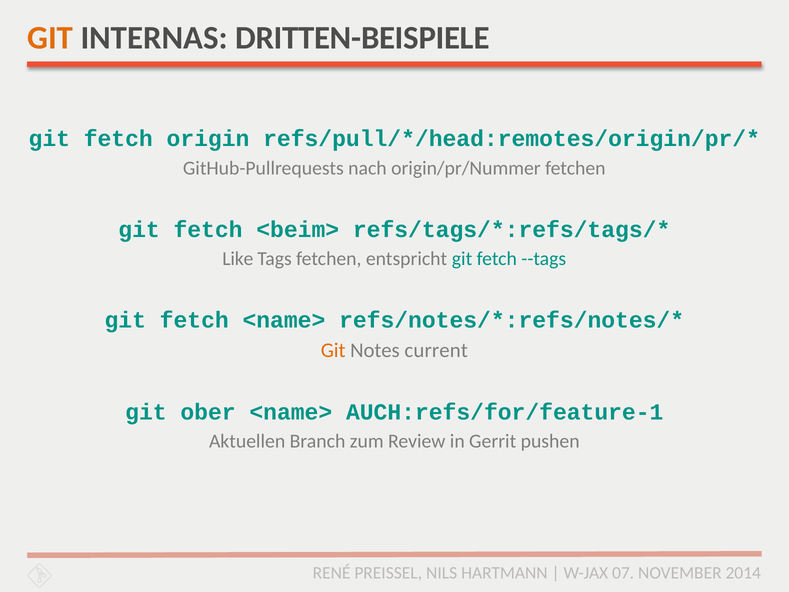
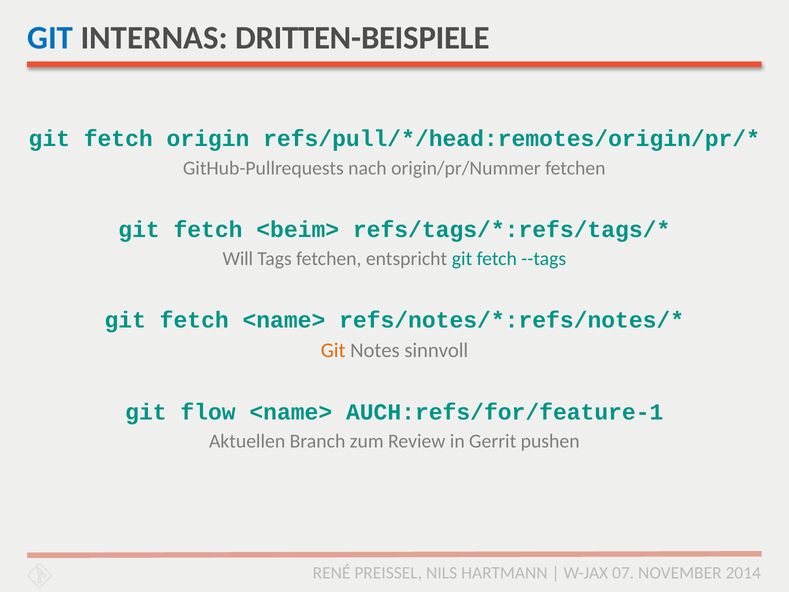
GIT colour: orange -> blue (50, 38)
Like: Like -> Will (238, 259)
current: current -> sinnvoll (436, 350)
ober: ober -> flow (208, 412)
